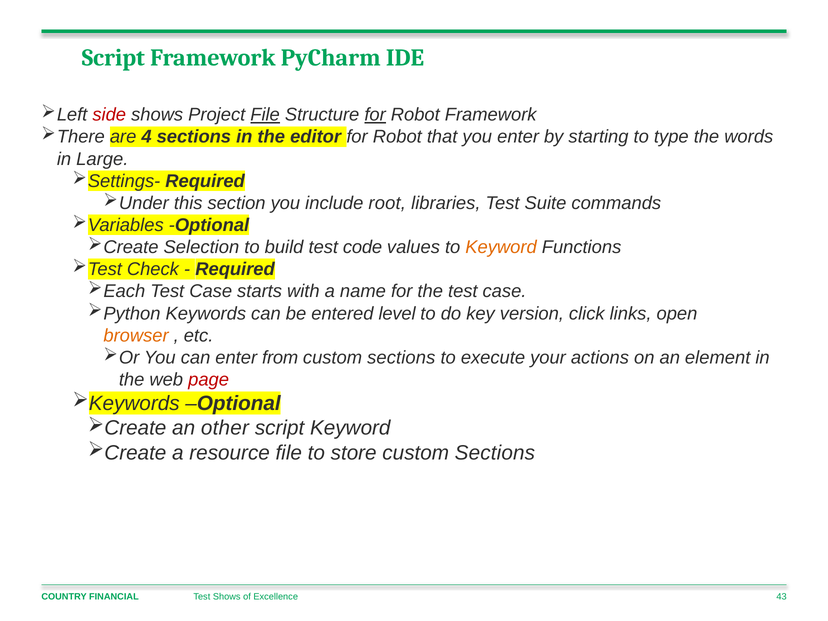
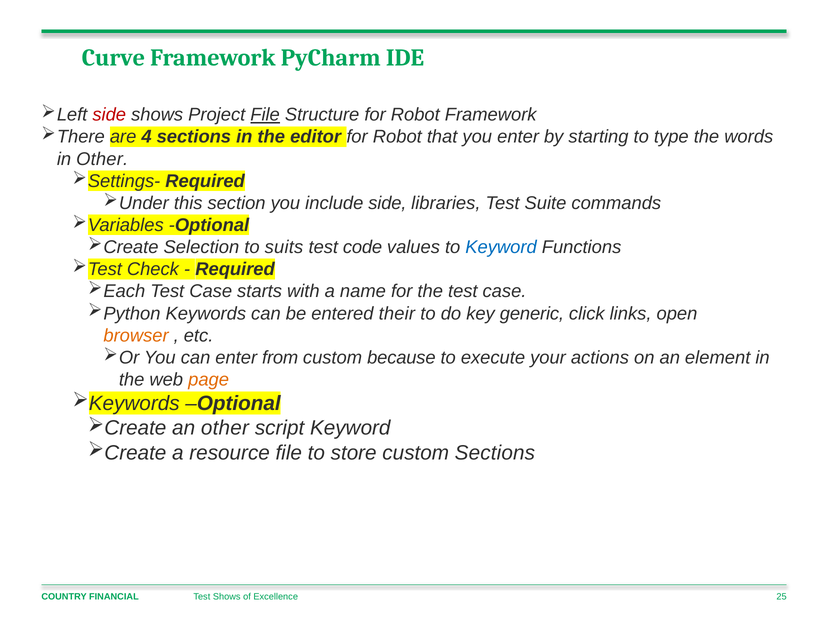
Script: Script -> Curve (113, 58)
for underline: present -> none (375, 115)
in Large: Large -> Other (102, 159)
include root: root -> side (387, 203)
build: build -> suits (284, 247)
Keyword colour: orange -> blue (501, 247)
level: level -> their (397, 313)
version: version -> generic (532, 313)
sections: sections -> because (401, 358)
page colour: red -> orange (209, 380)
43: 43 -> 25 (782, 597)
